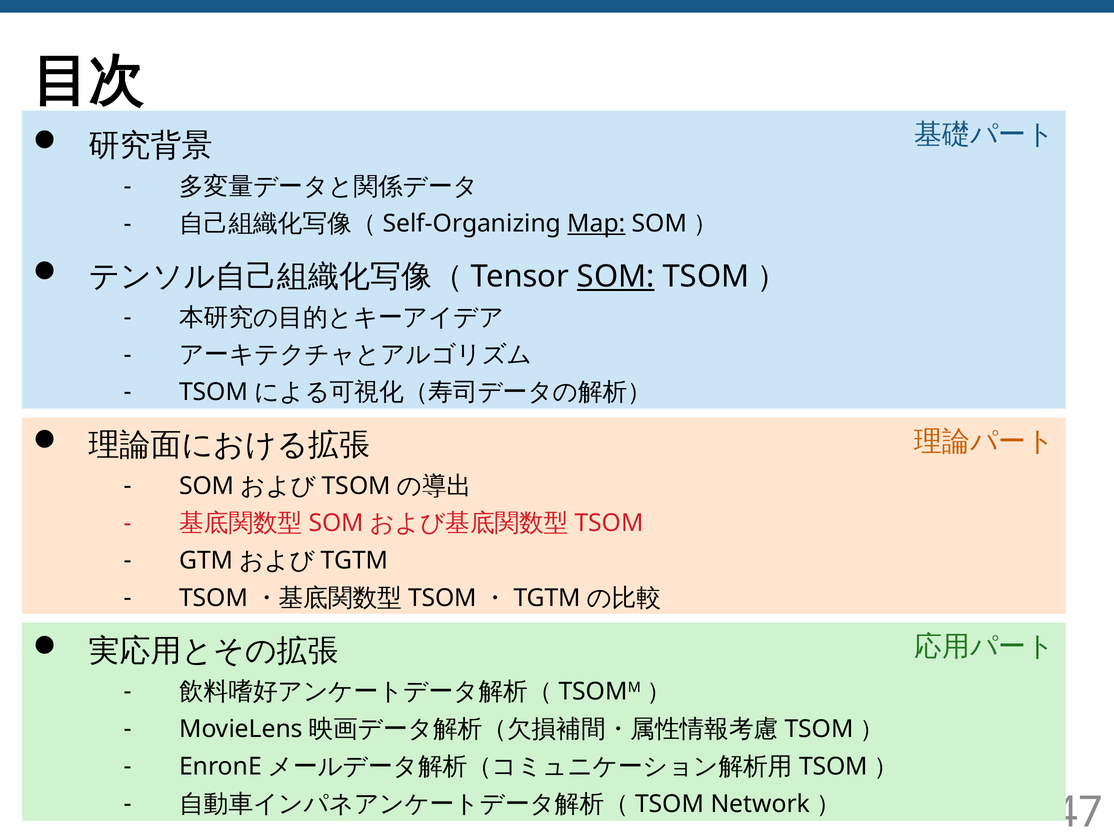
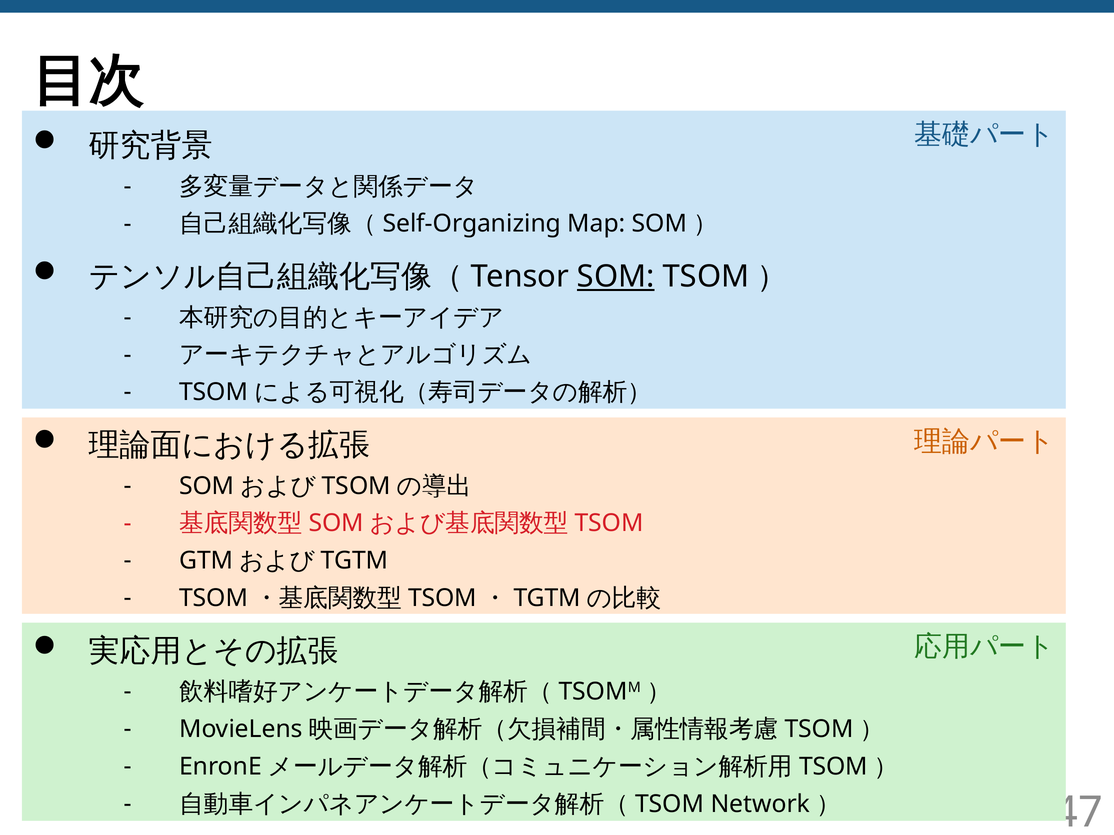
Map underline: present -> none (596, 224)
